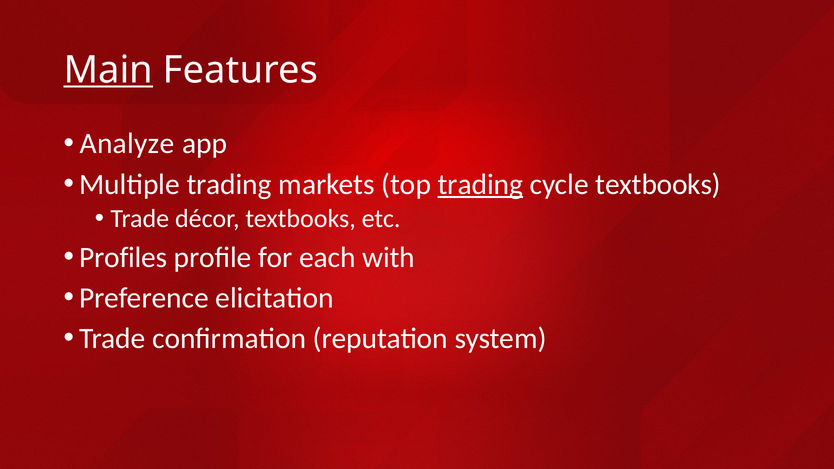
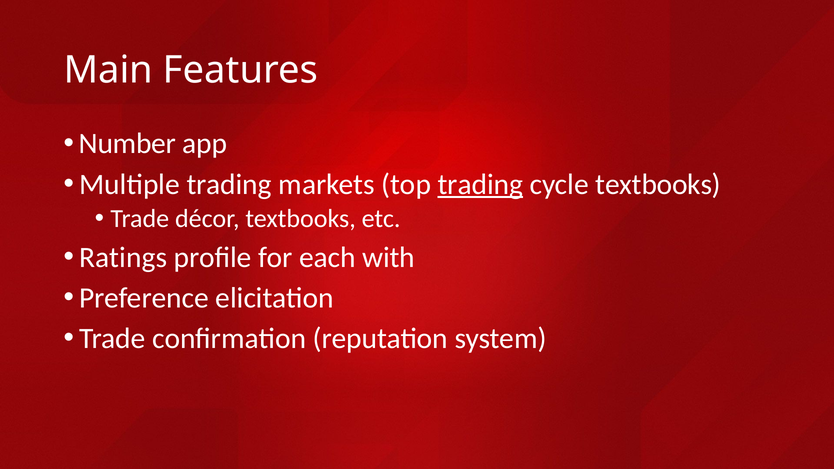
Main underline: present -> none (108, 70)
Analyze: Analyze -> Number (127, 144)
Profiles: Profiles -> Ratings (123, 257)
